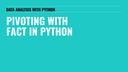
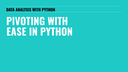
FACT: FACT -> EASE (16, 32)
